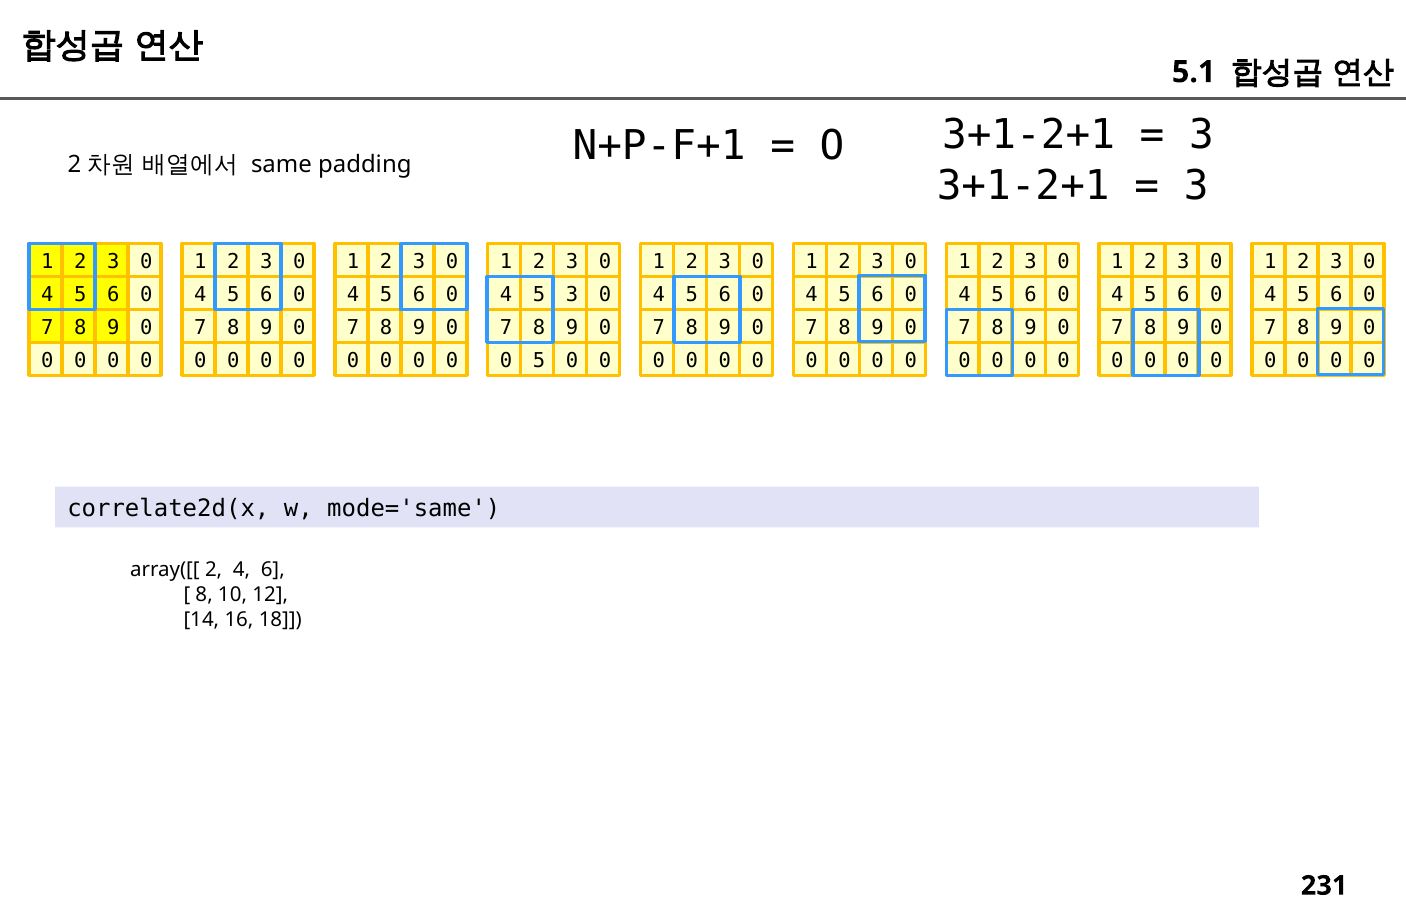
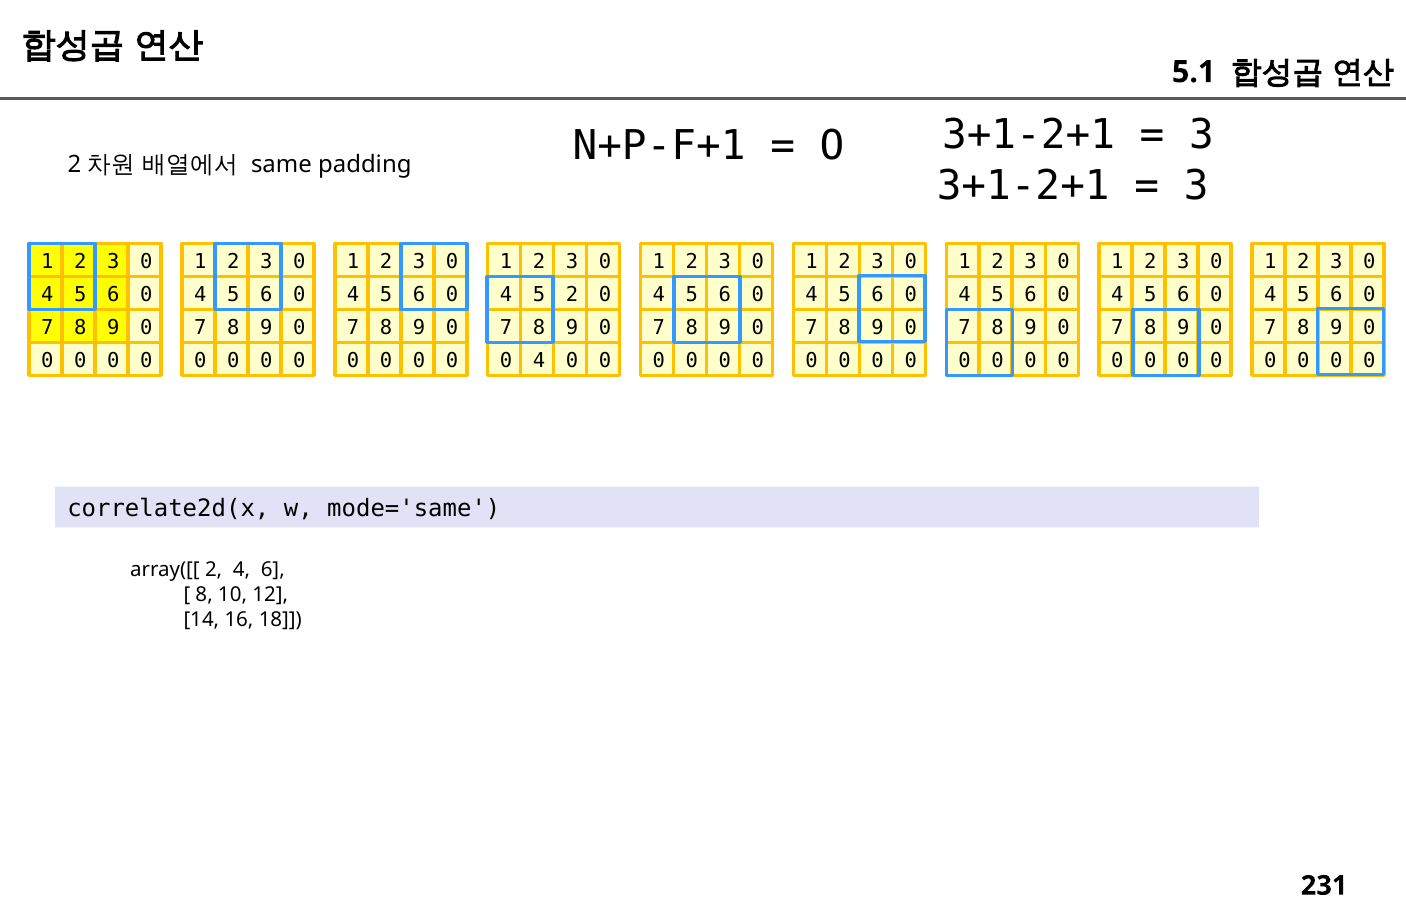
5 3: 3 -> 2 (572, 294)
0 5: 5 -> 4 (539, 361)
